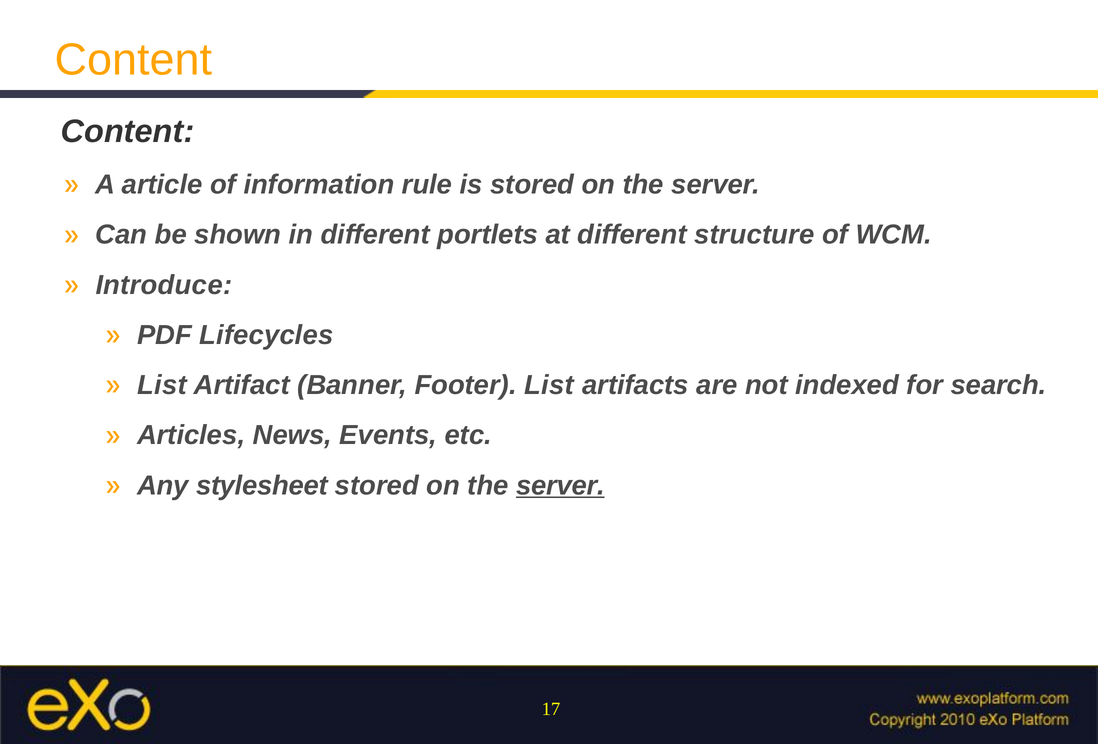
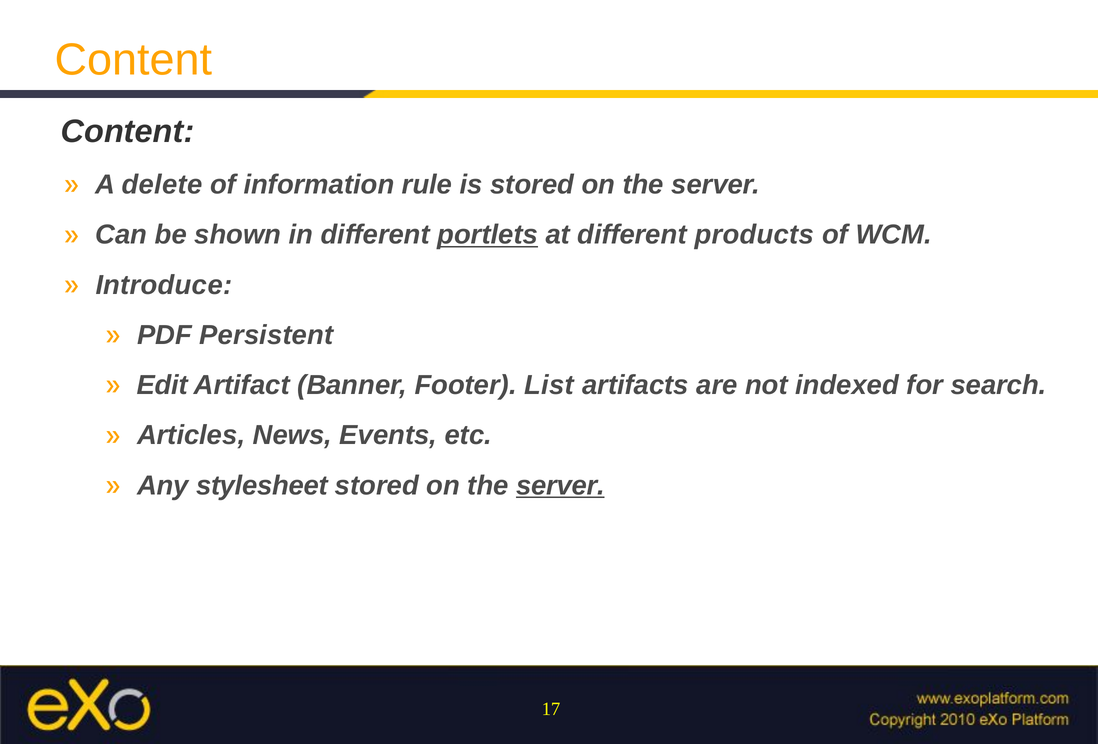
article: article -> delete (162, 185)
portlets underline: none -> present (488, 235)
structure: structure -> products (754, 235)
Lifecycles: Lifecycles -> Persistent (266, 335)
List: List -> Edit (162, 385)
